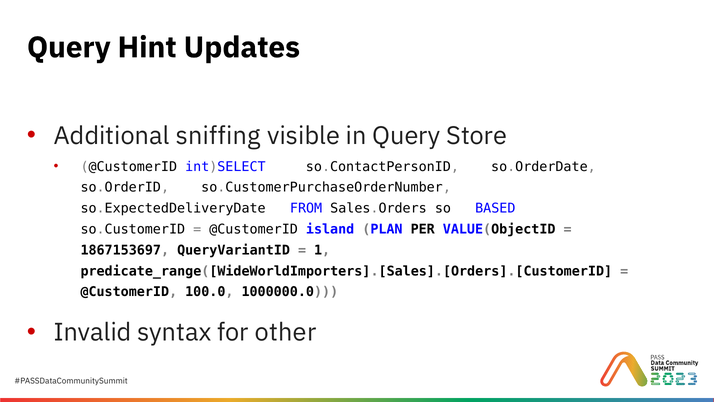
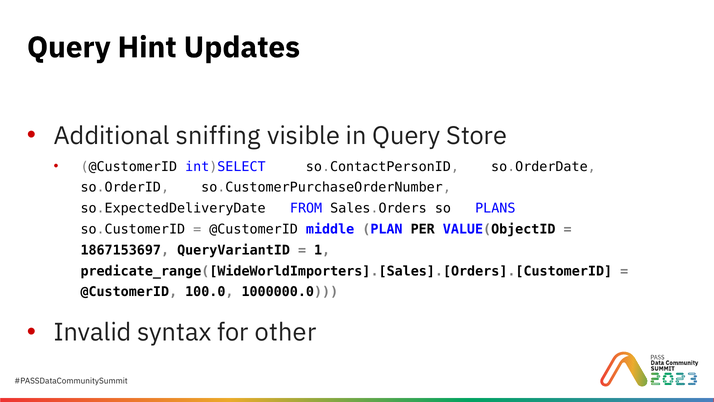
BASED: BASED -> PLANS (495, 208)
island: island -> middle (330, 229)
